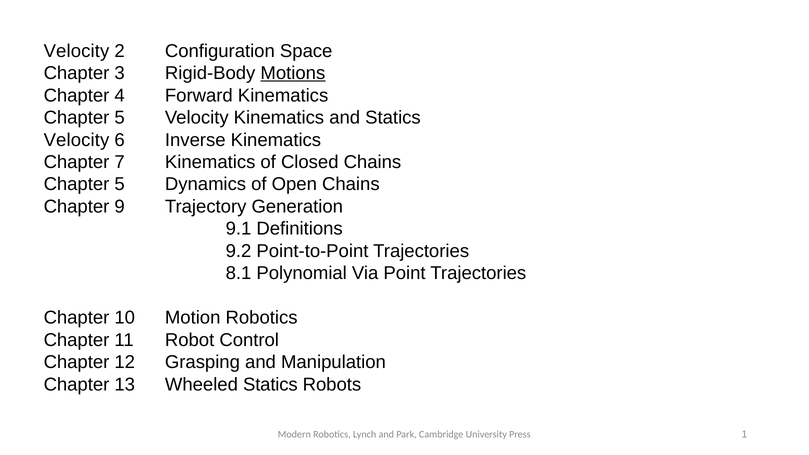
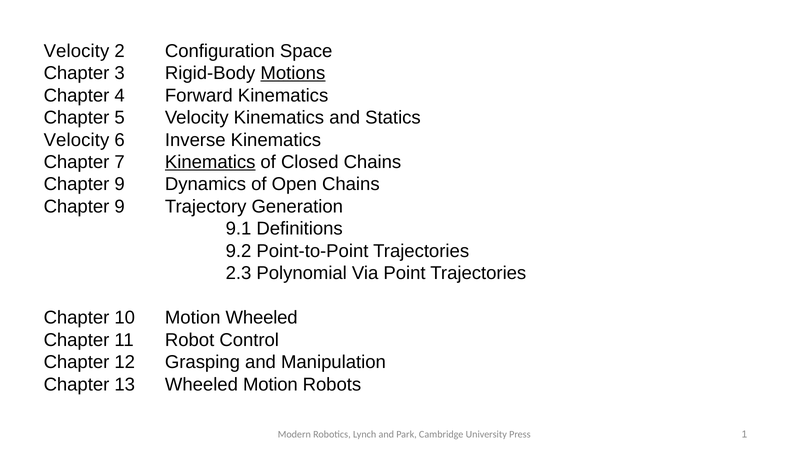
Kinematics underline: none -> present (210, 162)
5: 5 -> 9 (120, 184)
8.1: 8.1 -> 2.3 (239, 273)
Motion Robotics: Robotics -> Wheeled (262, 318)
Wheeled Statics: Statics -> Motion (270, 385)
